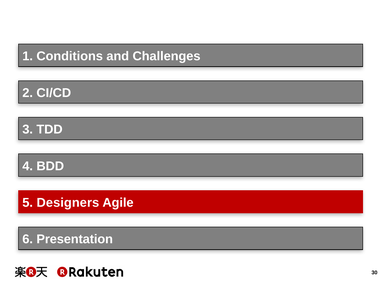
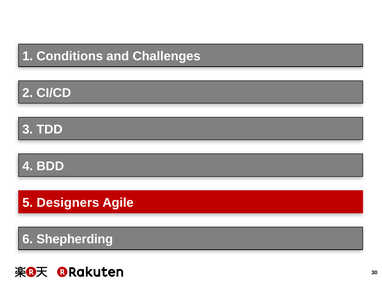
Presentation: Presentation -> Shepherding (75, 239)
